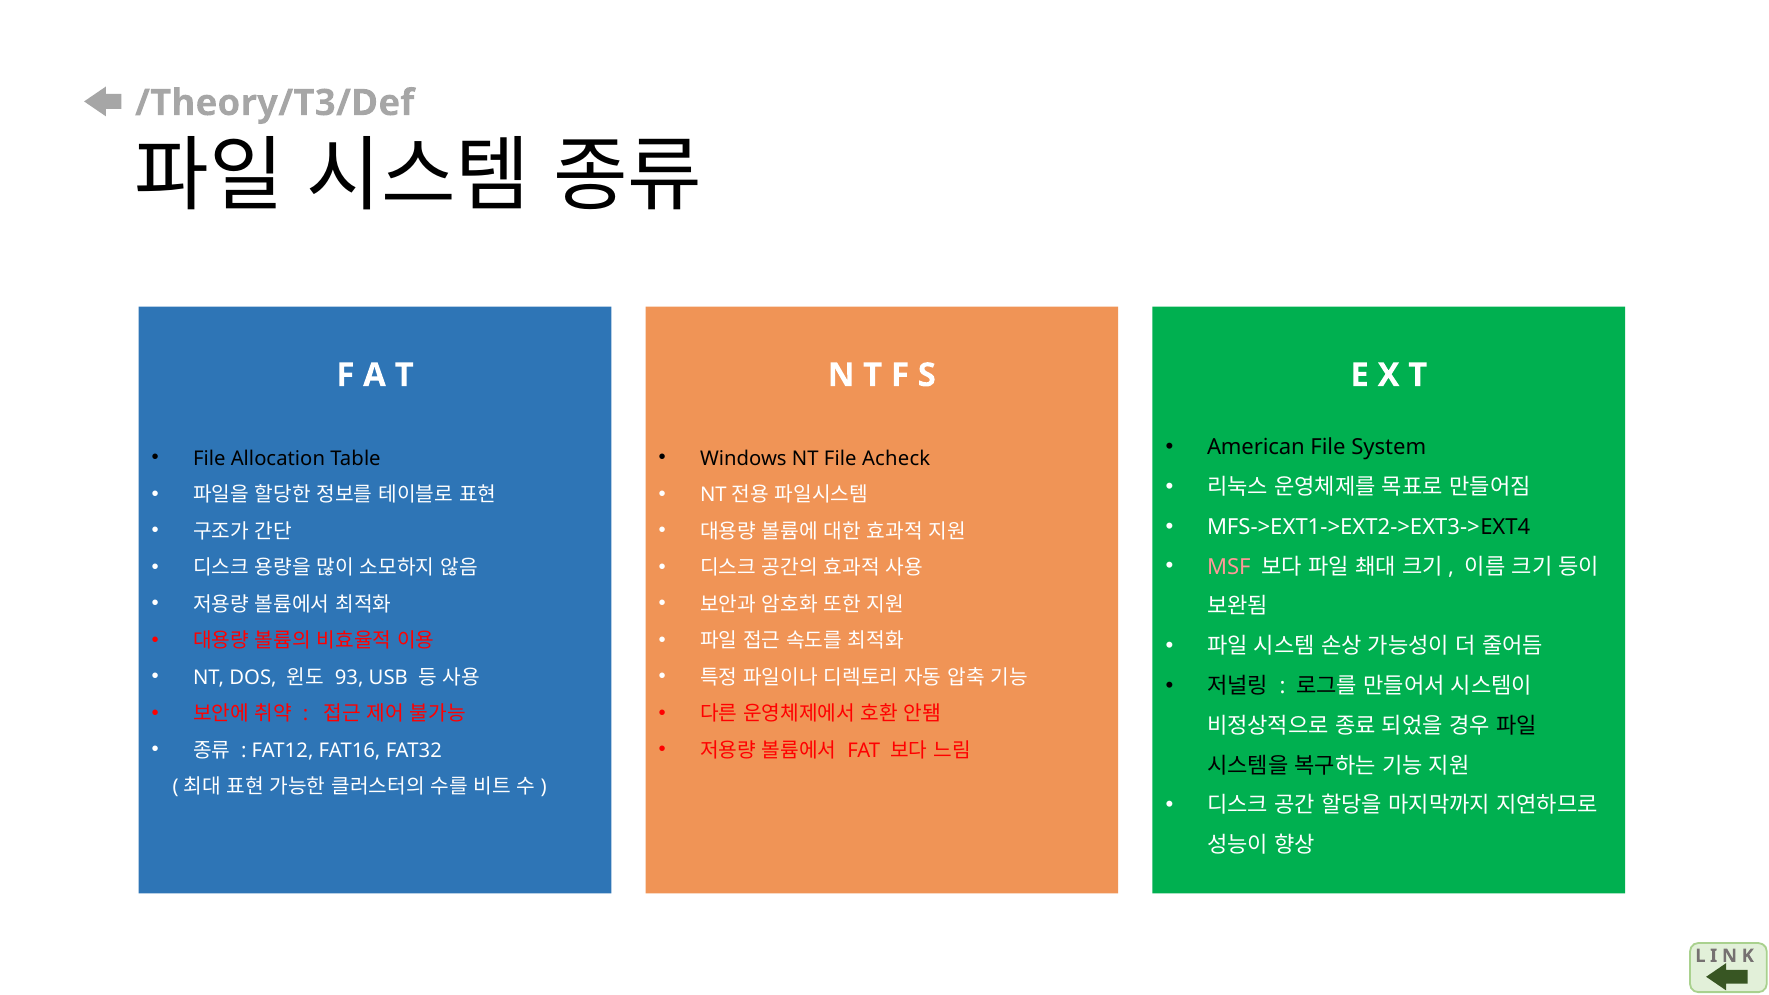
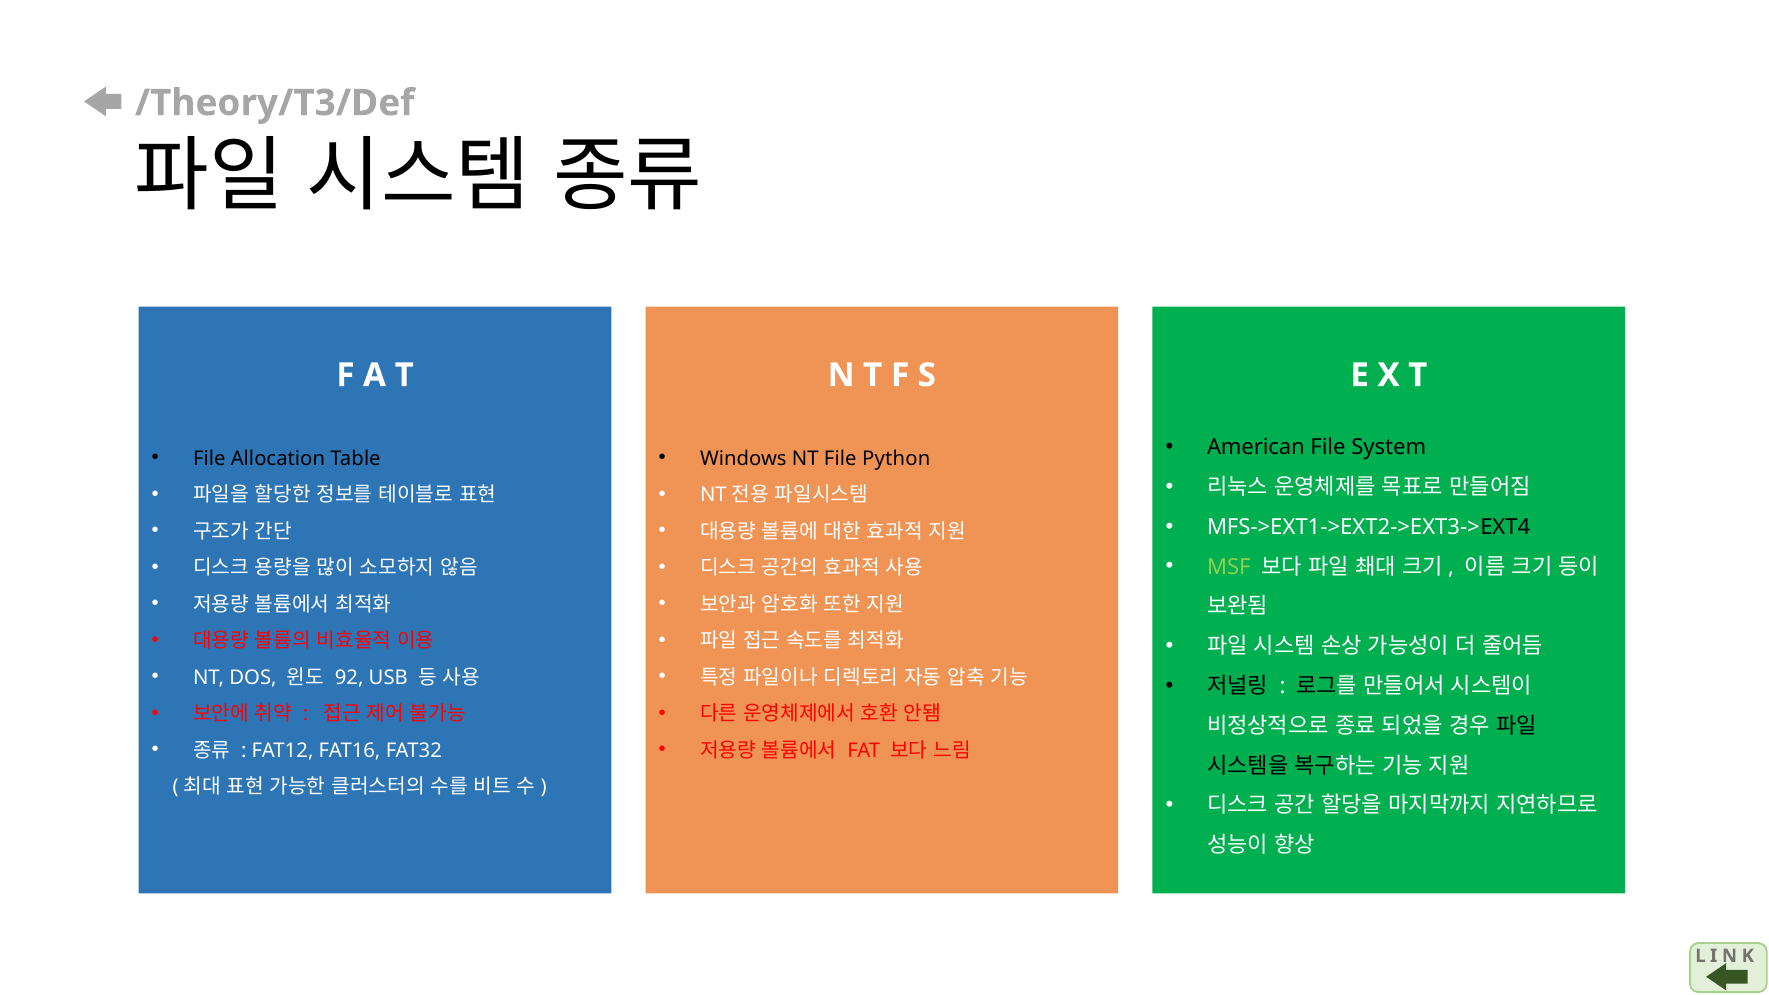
Acheck: Acheck -> Python (896, 458)
MSF colour: pink -> light green (1229, 567)
93: 93 -> 92 (349, 677)
